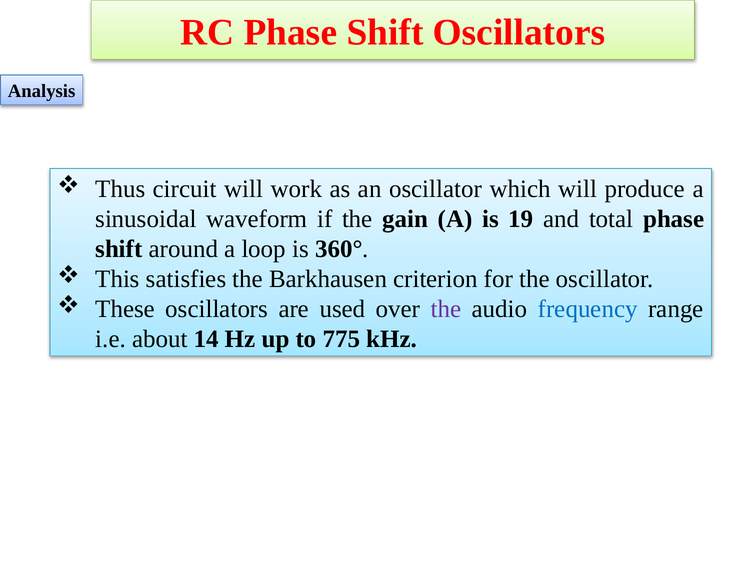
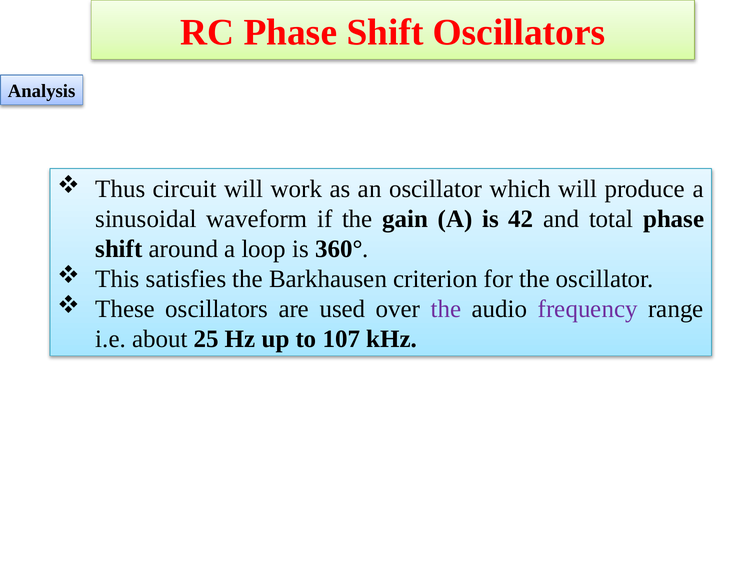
19: 19 -> 42 (521, 219)
frequency colour: blue -> purple (588, 309)
14: 14 -> 25 (206, 339)
775: 775 -> 107 (341, 339)
